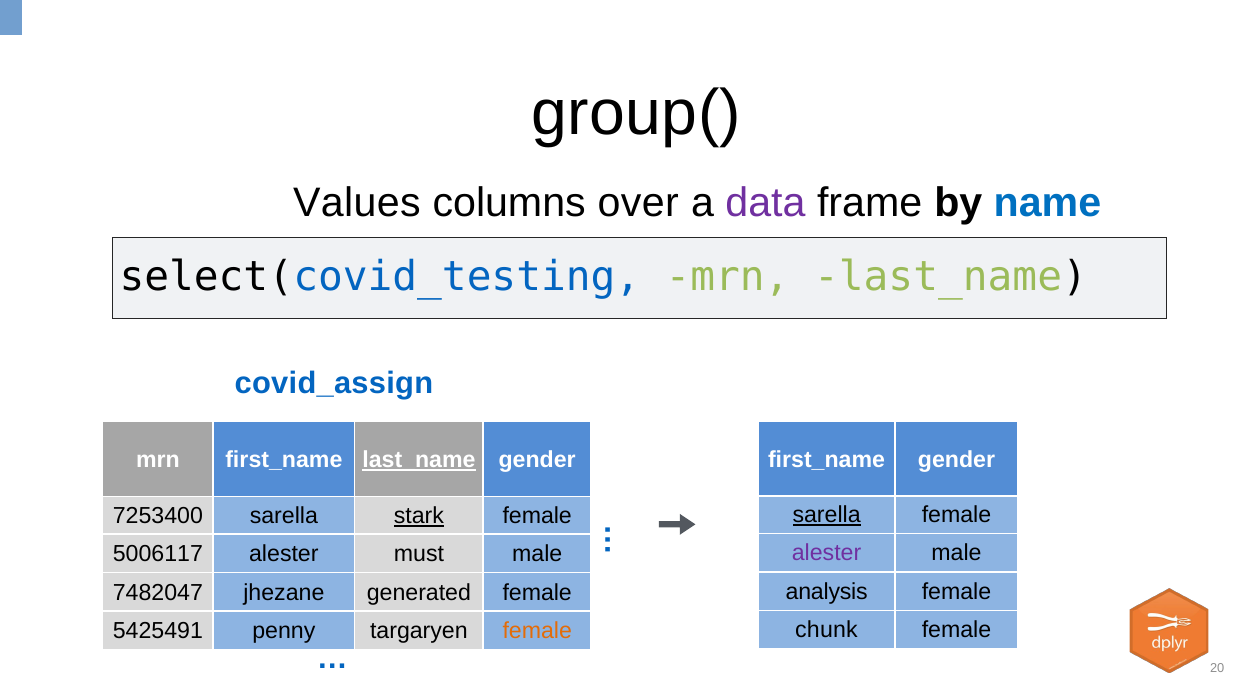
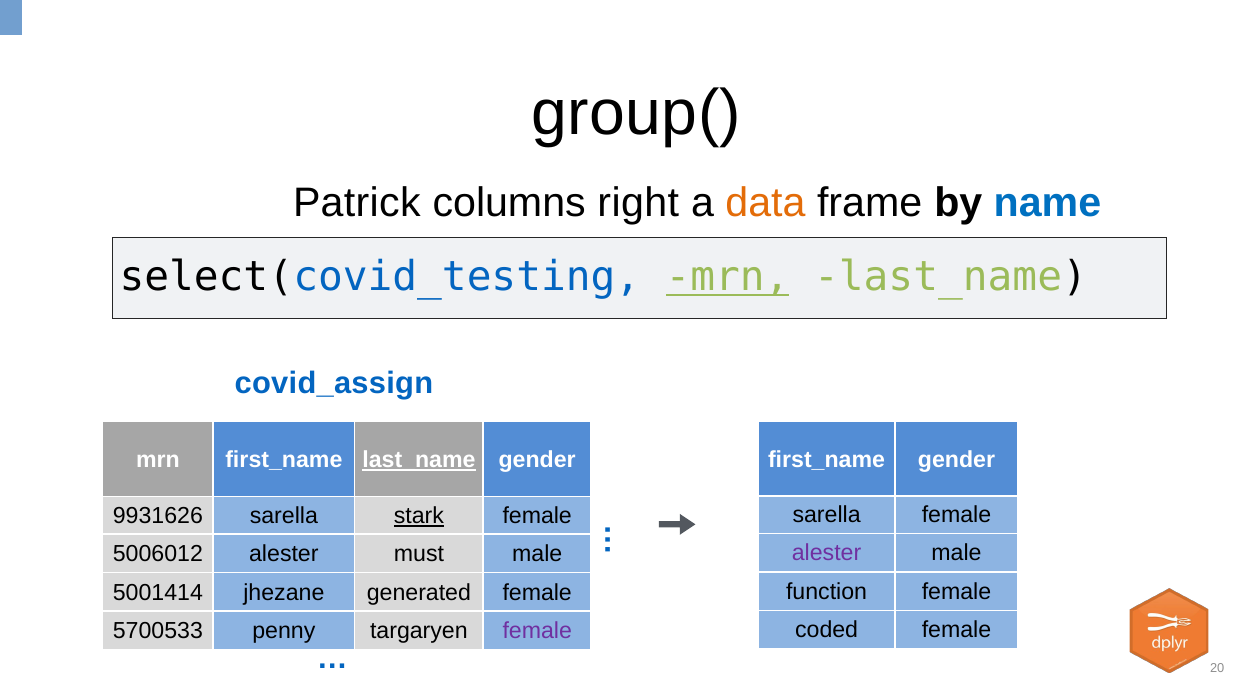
Values: Values -> Patrick (357, 203)
over: over -> right (638, 203)
data colour: purple -> orange (765, 203)
mrn underline: none -> present (727, 277)
sarella underline: present -> none (827, 515)
7253400: 7253400 -> 9931626 (158, 516)
5006117: 5006117 -> 5006012 (158, 554)
analysis: analysis -> function (827, 591)
7482047: 7482047 -> 5001414 (158, 592)
chunk: chunk -> coded (827, 629)
5425491: 5425491 -> 5700533 (158, 630)
female colour: orange -> purple (537, 630)
